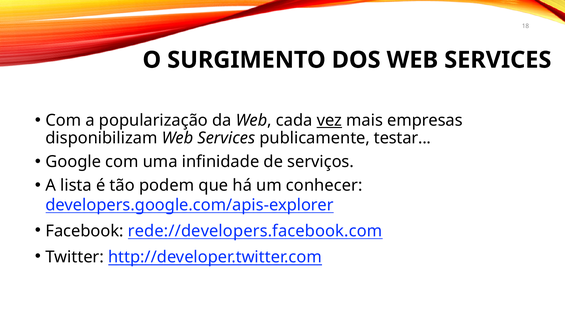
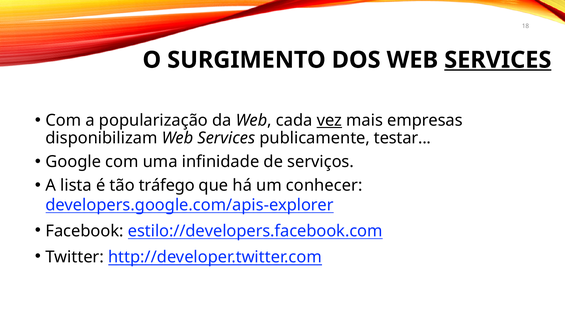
SERVICES underline: none -> present (498, 60)
podem: podem -> tráfego (167, 185)
rede://developers.facebook.com: rede://developers.facebook.com -> estilo://developers.facebook.com (255, 231)
